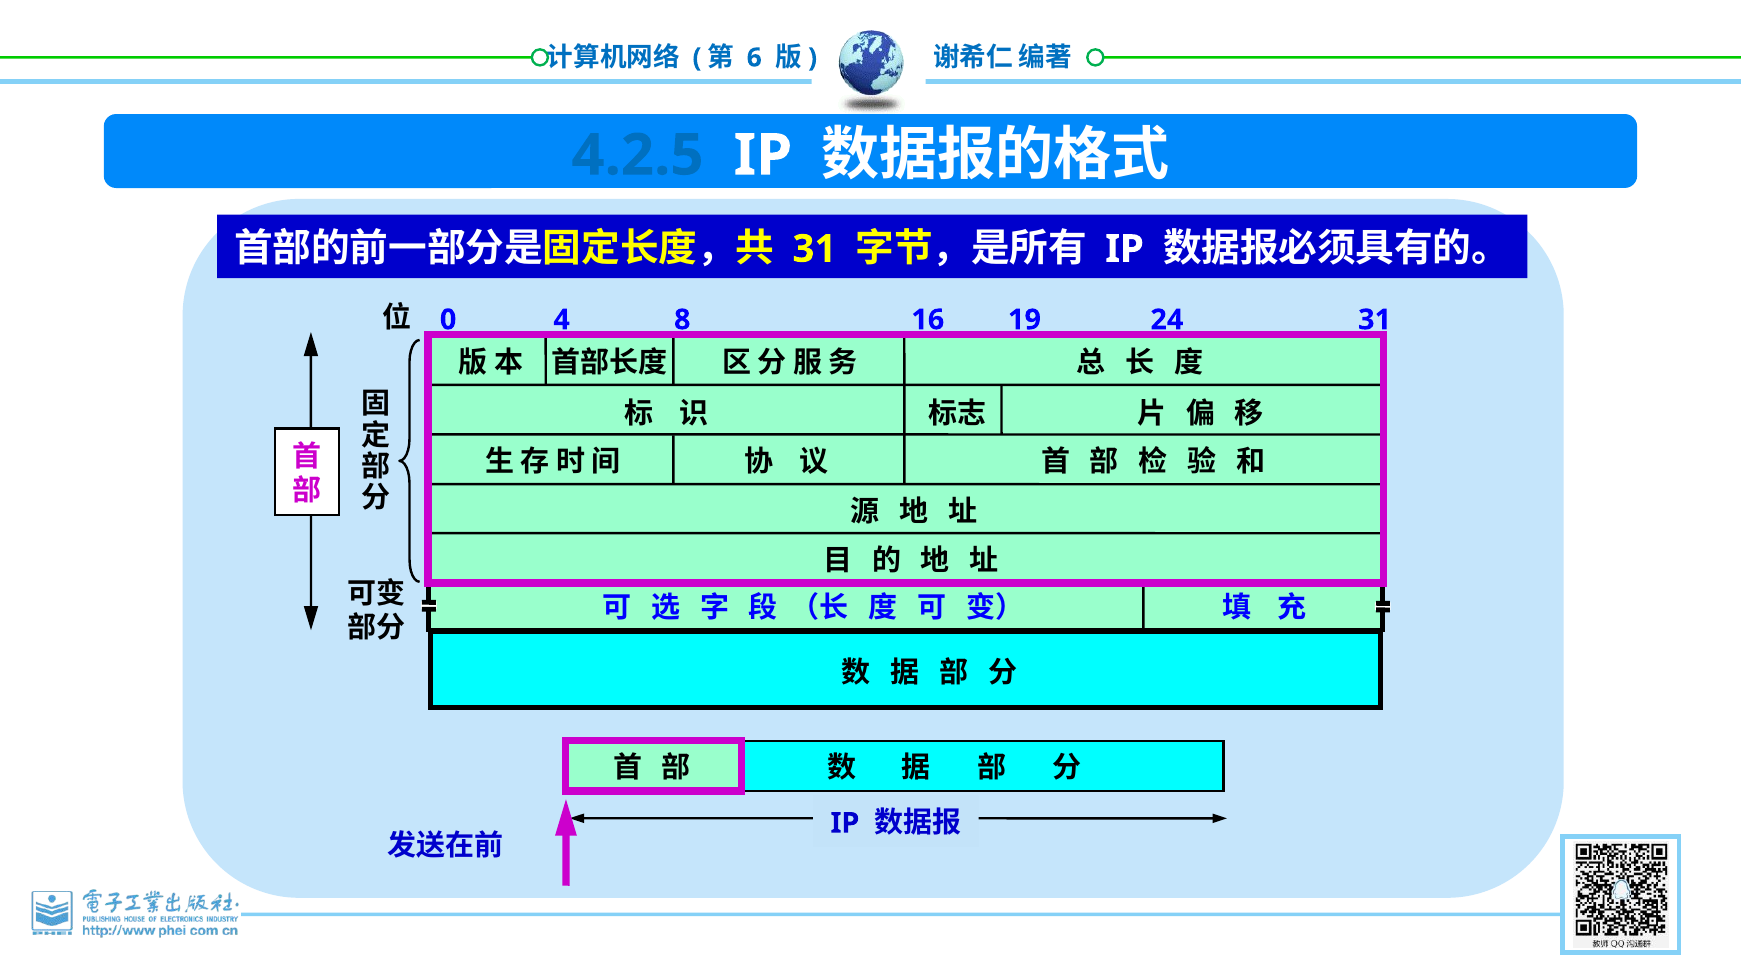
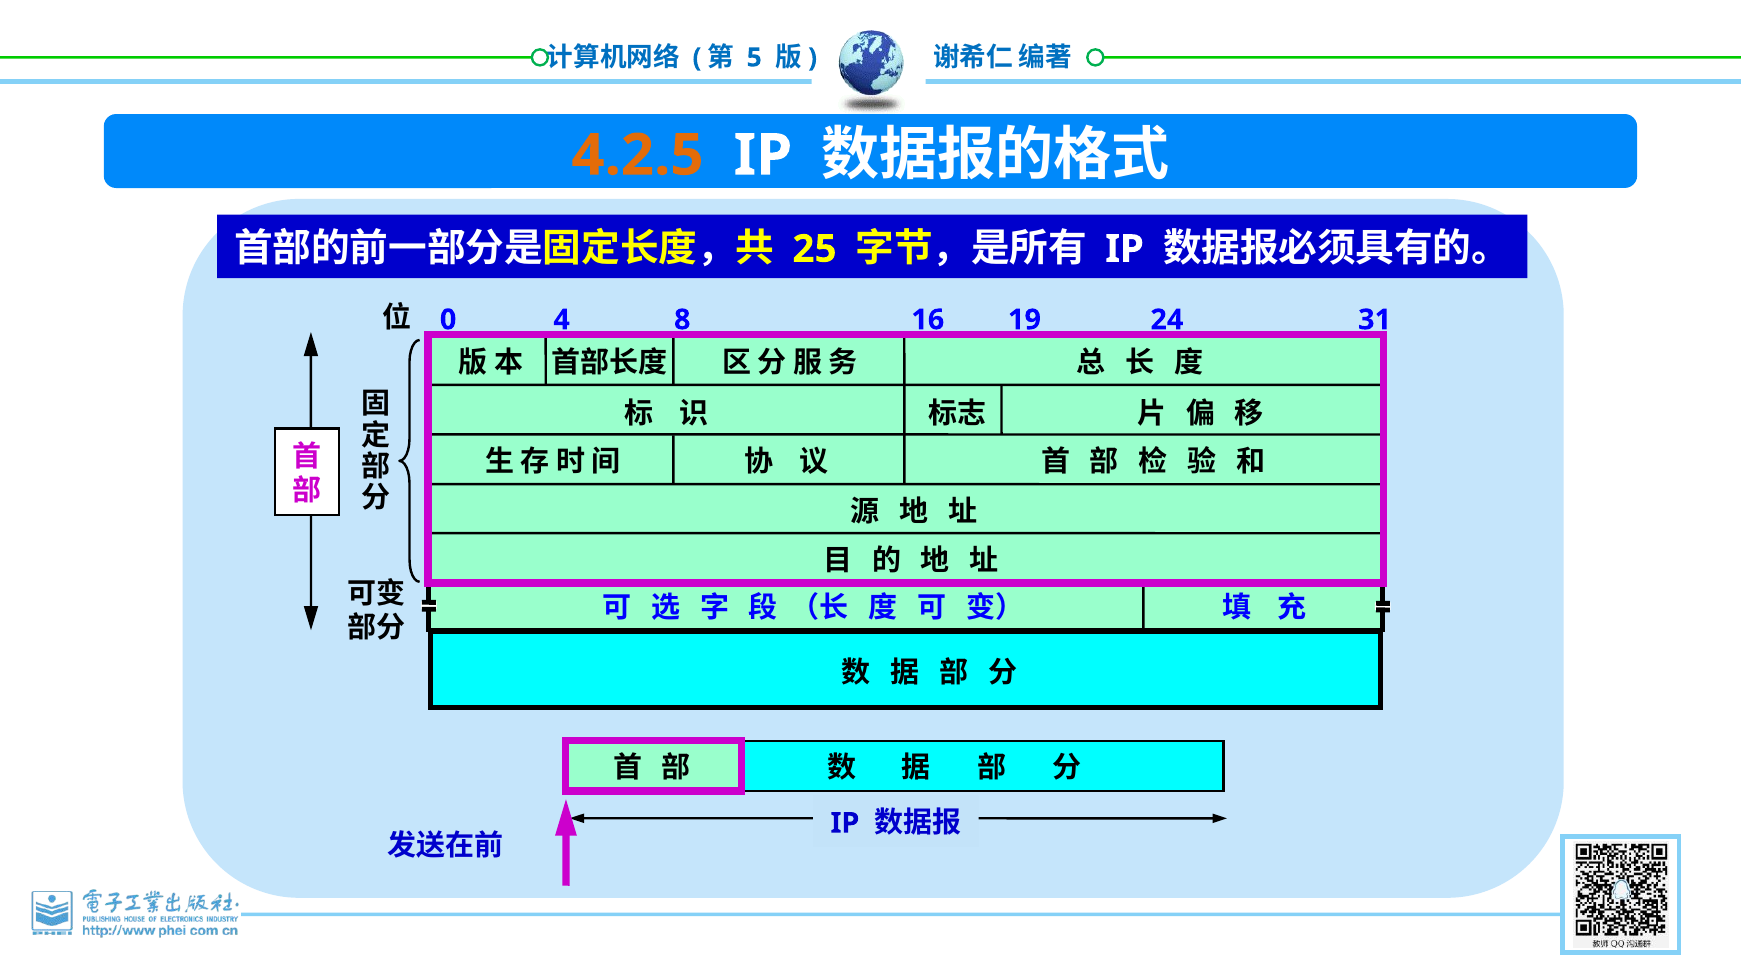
6: 6 -> 5 (754, 58)
4.2.5 colour: blue -> orange (638, 155)
31: 31 -> 25 (815, 249)
